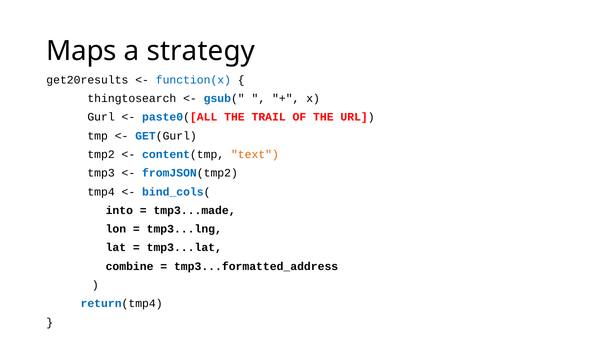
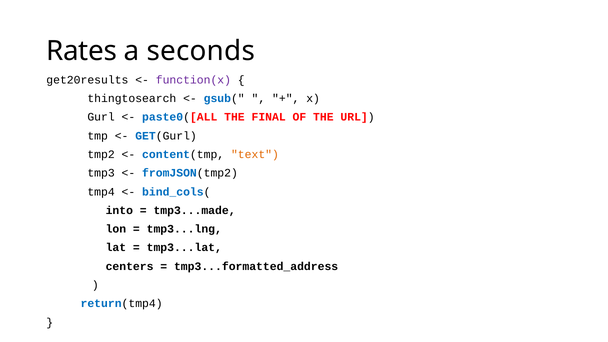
Maps: Maps -> Rates (82, 51)
strategy: strategy -> seconds (201, 51)
function(x colour: blue -> purple (193, 80)
TRAIL: TRAIL -> FINAL (269, 117)
combine: combine -> centers (130, 266)
